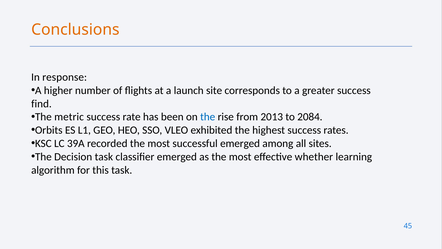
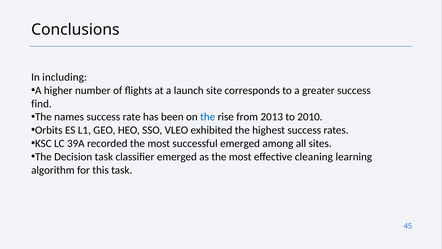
Conclusions colour: orange -> black (75, 30)
response: response -> including (65, 77)
metric: metric -> names (69, 117)
2084: 2084 -> 2010 (310, 117)
whether: whether -> cleaning (314, 157)
